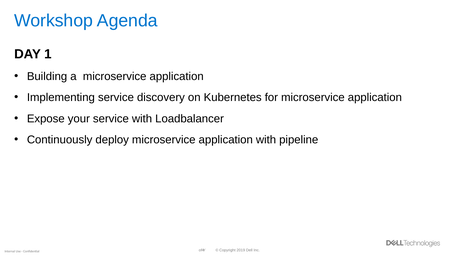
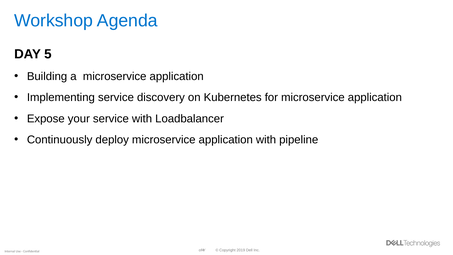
1: 1 -> 5 (48, 54)
